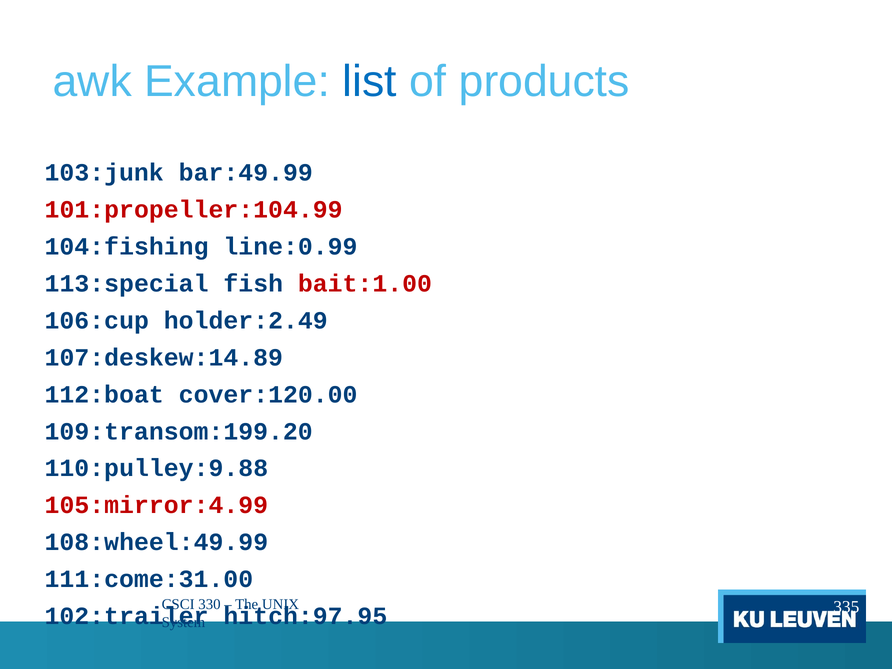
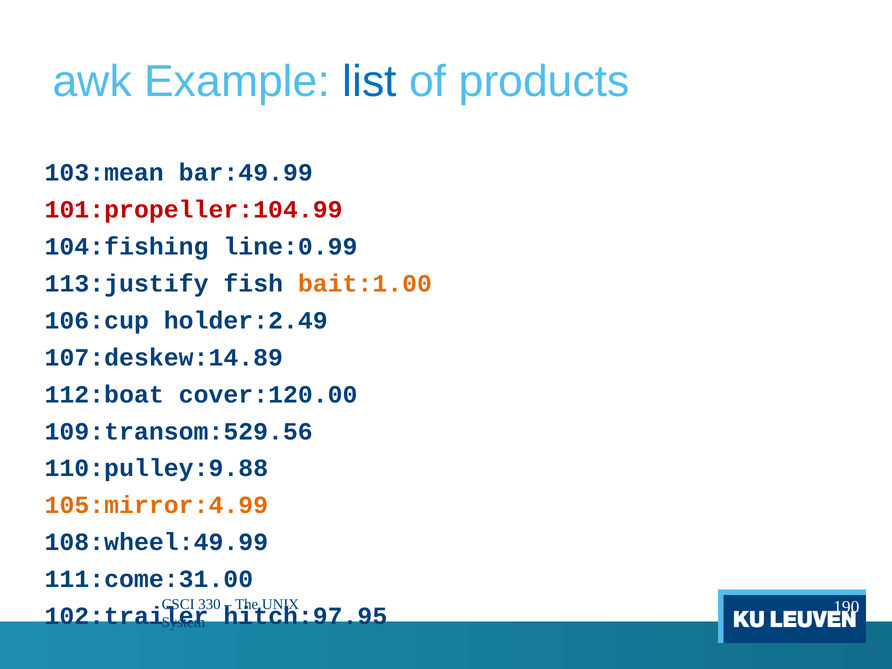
103:junk: 103:junk -> 103:mean (104, 173)
113:special: 113:special -> 113:justify (127, 284)
bait:1.00 colour: red -> orange (365, 284)
109:transom:199.20: 109:transom:199.20 -> 109:transom:529.56 (179, 431)
105:mirror:4.99 colour: red -> orange (156, 505)
335: 335 -> 190 (846, 607)
